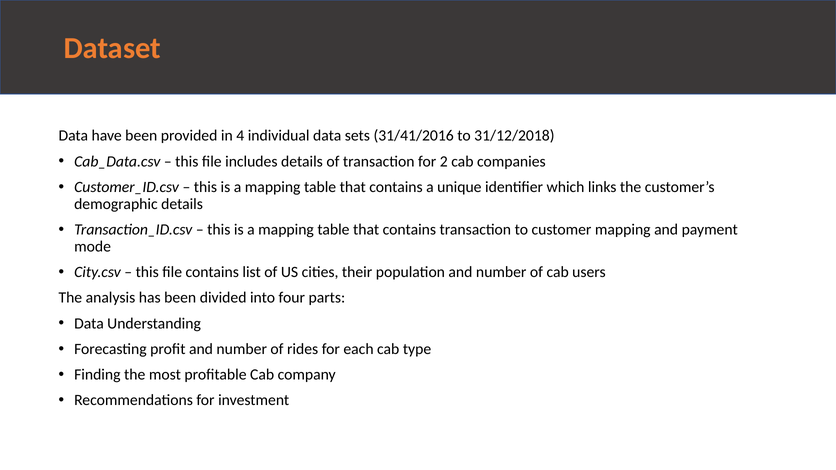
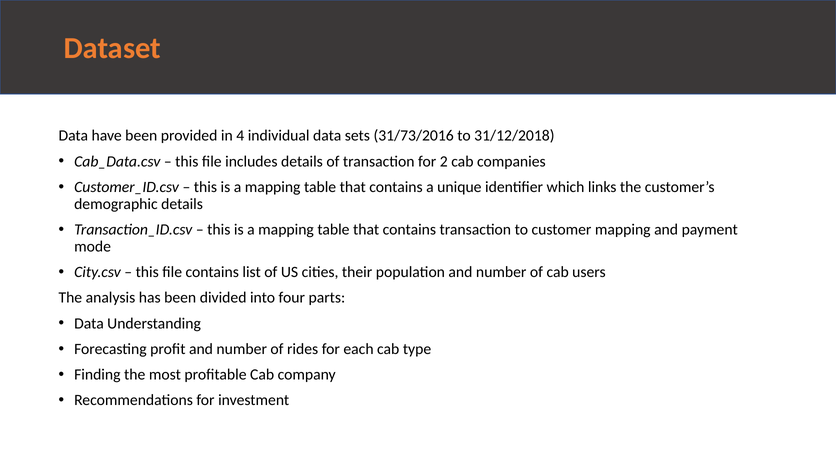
31/41/2016: 31/41/2016 -> 31/73/2016 (414, 136)
